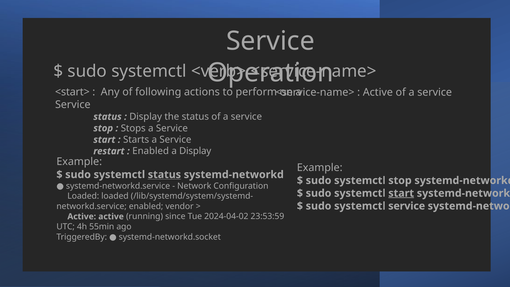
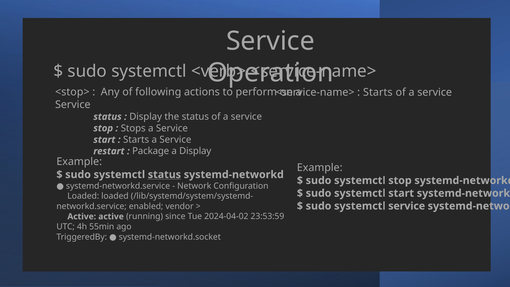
<start>: <start> -> <stop> (72, 92)
Active: Active -> Starts (378, 92)
Enabled: Enabled -> Package (151, 151)
start underline: present -> none (401, 193)
